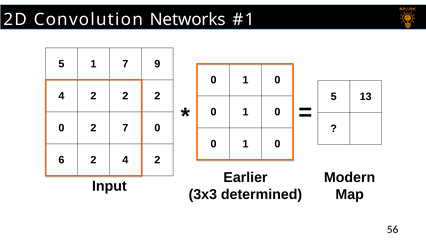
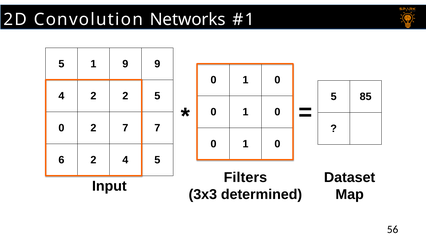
1 7: 7 -> 9 (125, 64)
2: 2 -> 5 (157, 96)
13: 13 -> 85 (366, 96)
0: 0 -> 7 (157, 128)
2: 2 -> 5 (157, 160)
Earlier: Earlier -> Filters (245, 177)
Modern: Modern -> Dataset (350, 177)
